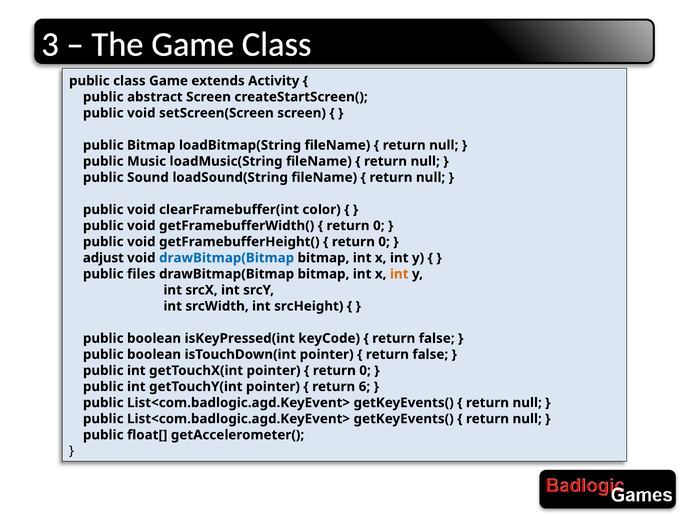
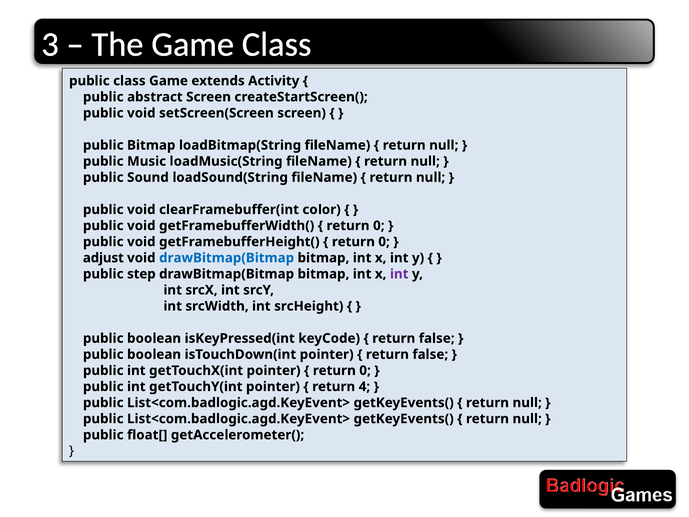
files: files -> step (141, 274)
int colour: orange -> purple (399, 274)
6: 6 -> 4 (364, 386)
